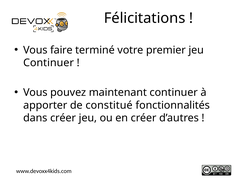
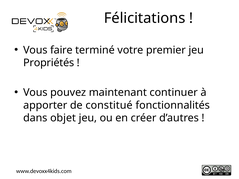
Continuer: Continuer -> Propriétés (49, 63)
dans créer: créer -> objet (63, 118)
